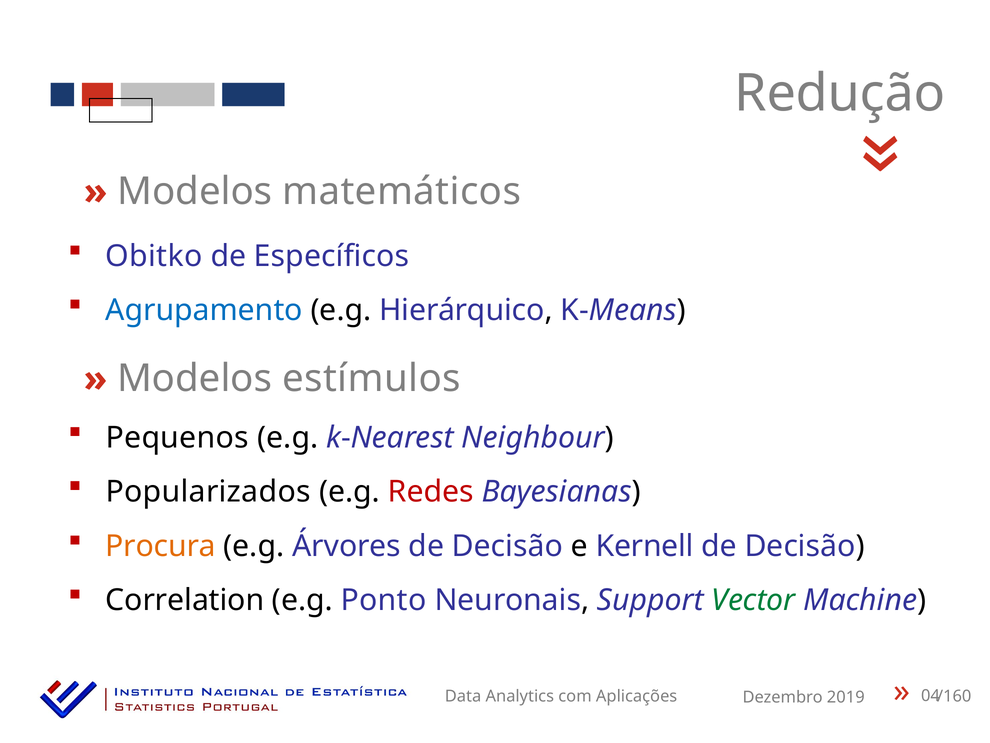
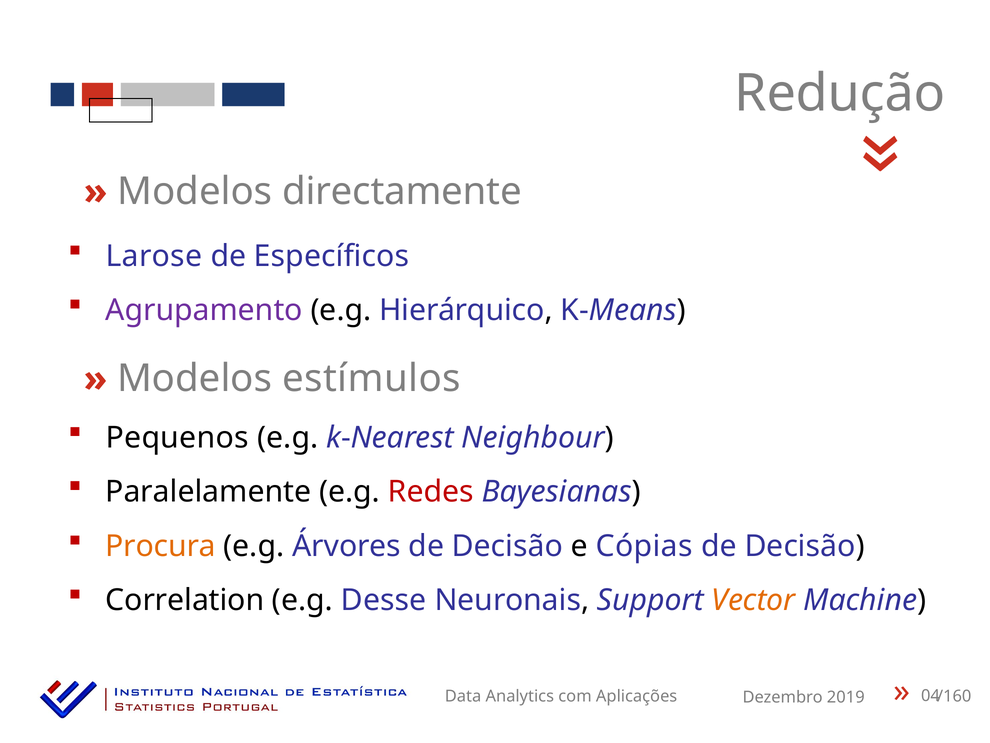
matemáticos: matemáticos -> directamente (402, 191)
Obitko: Obitko -> Larose (154, 256)
Agrupamento colour: blue -> purple (204, 310)
Popularizados: Popularizados -> Paralelamente (208, 492)
Kernell: Kernell -> Cópias (644, 546)
Ponto: Ponto -> Desse (384, 600)
Vector colour: green -> orange (753, 600)
